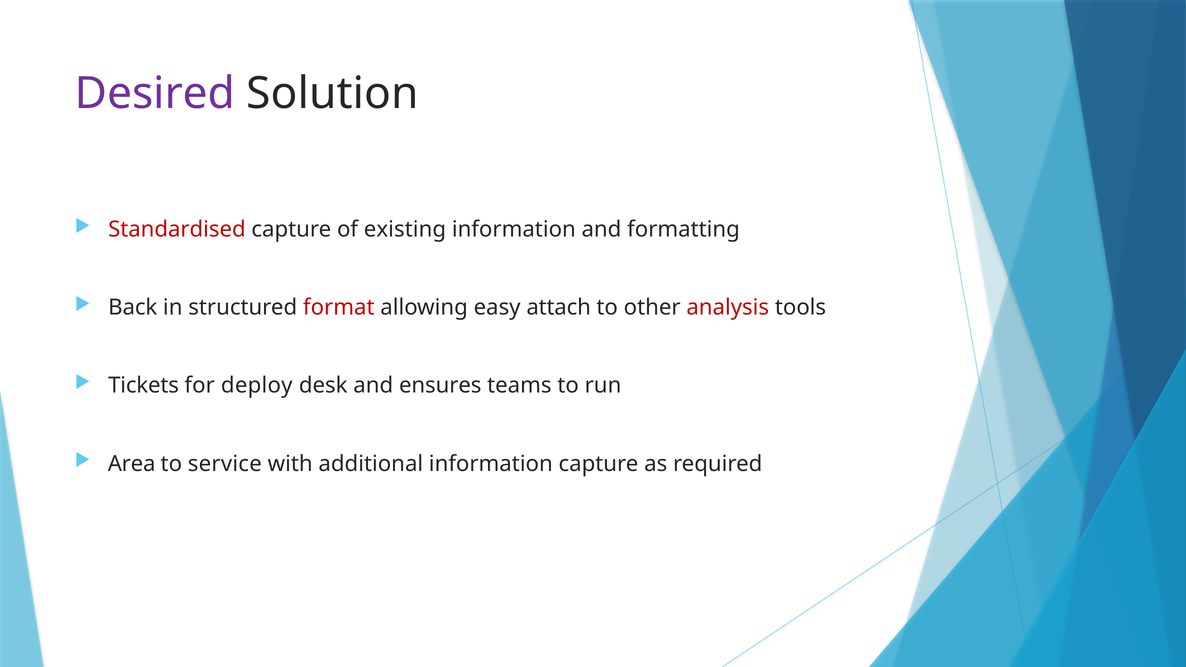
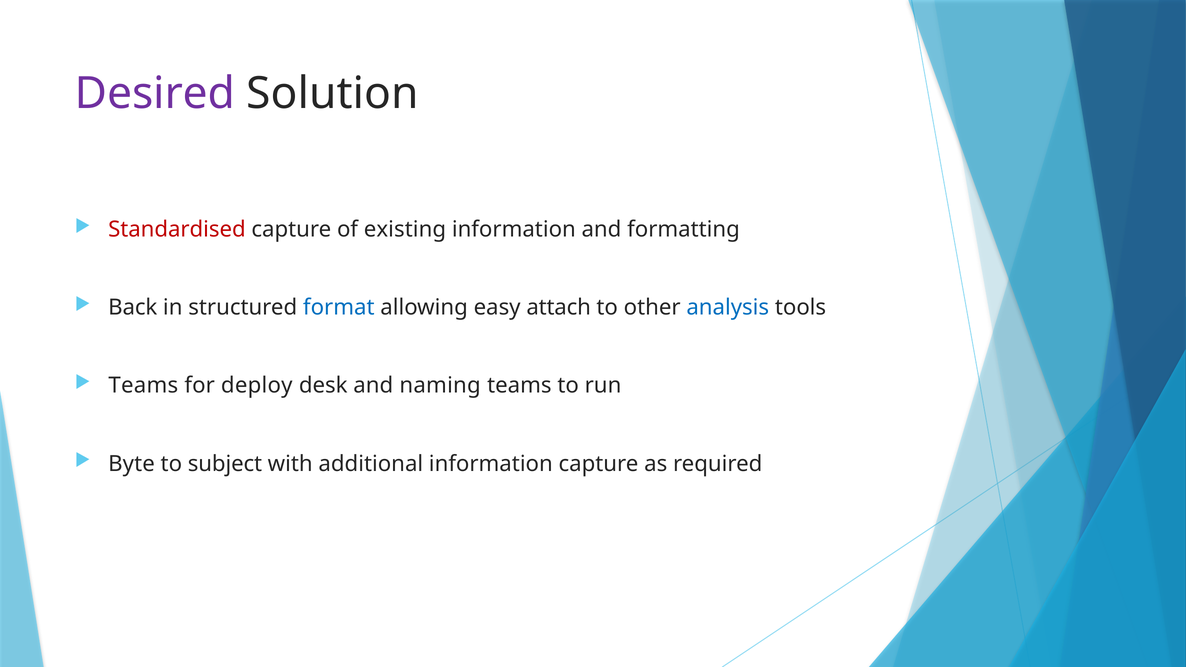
format colour: red -> blue (339, 308)
analysis colour: red -> blue (728, 308)
Tickets: Tickets -> Teams (143, 386)
ensures: ensures -> naming (440, 386)
Area: Area -> Byte (131, 464)
service: service -> subject (225, 464)
